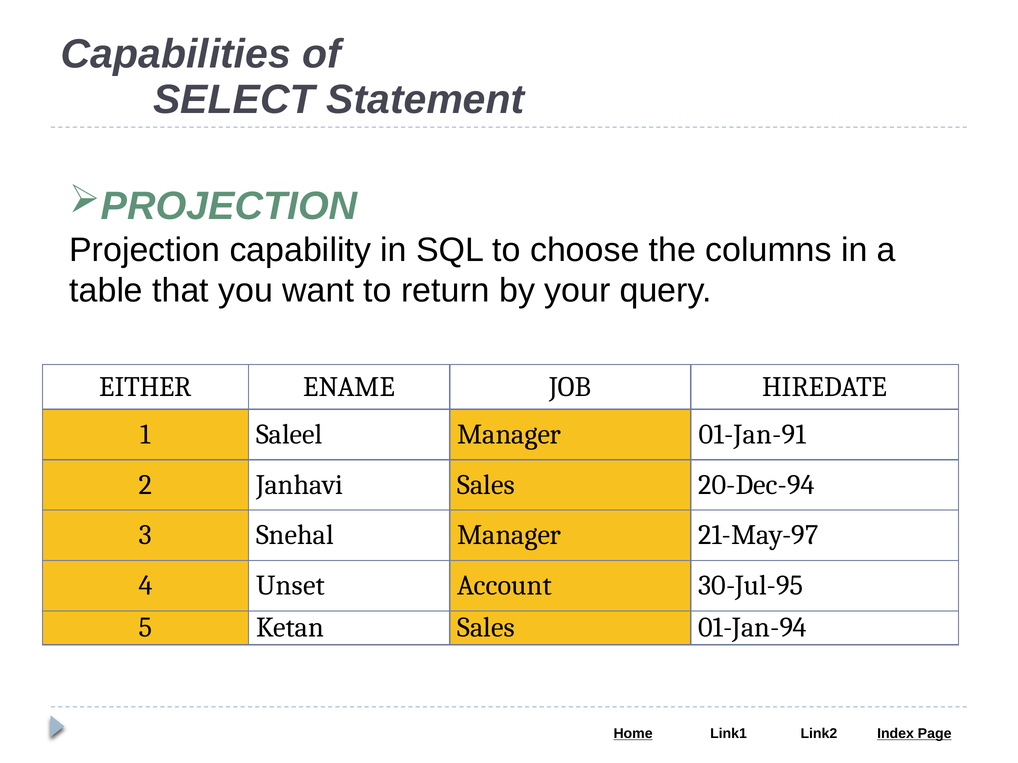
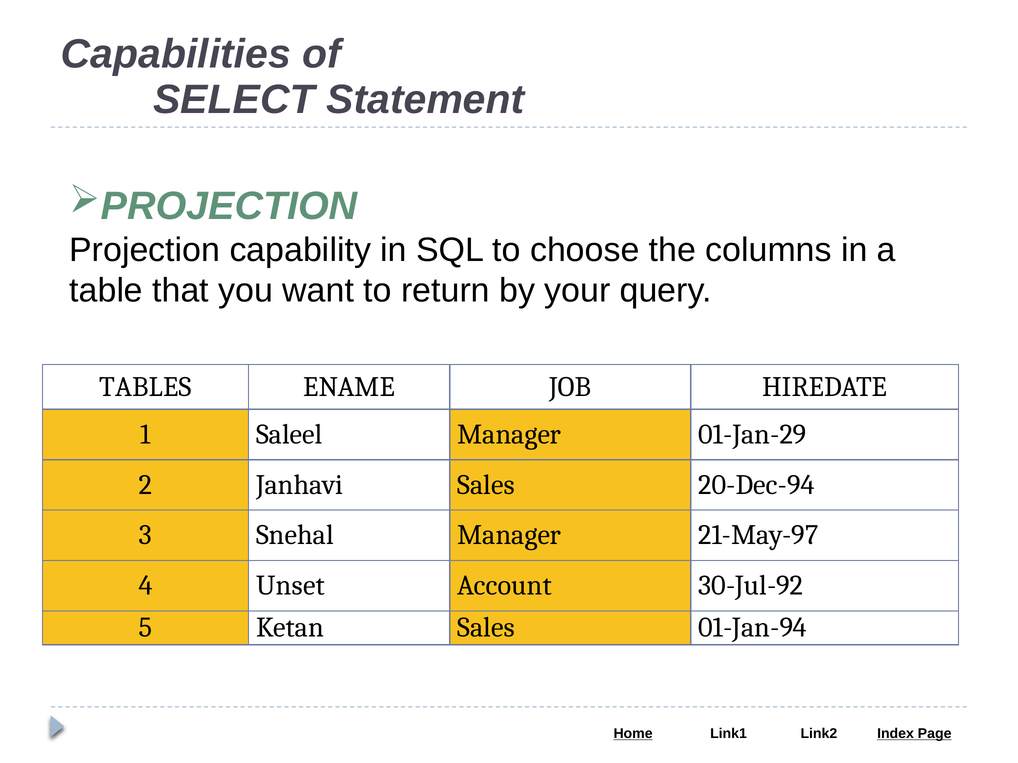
EITHER: EITHER -> TABLES (145, 387)
01-Jan-91: 01-Jan-91 -> 01-Jan-29 (752, 435)
30-Jul-95: 30-Jul-95 -> 30-Jul-92 (751, 586)
